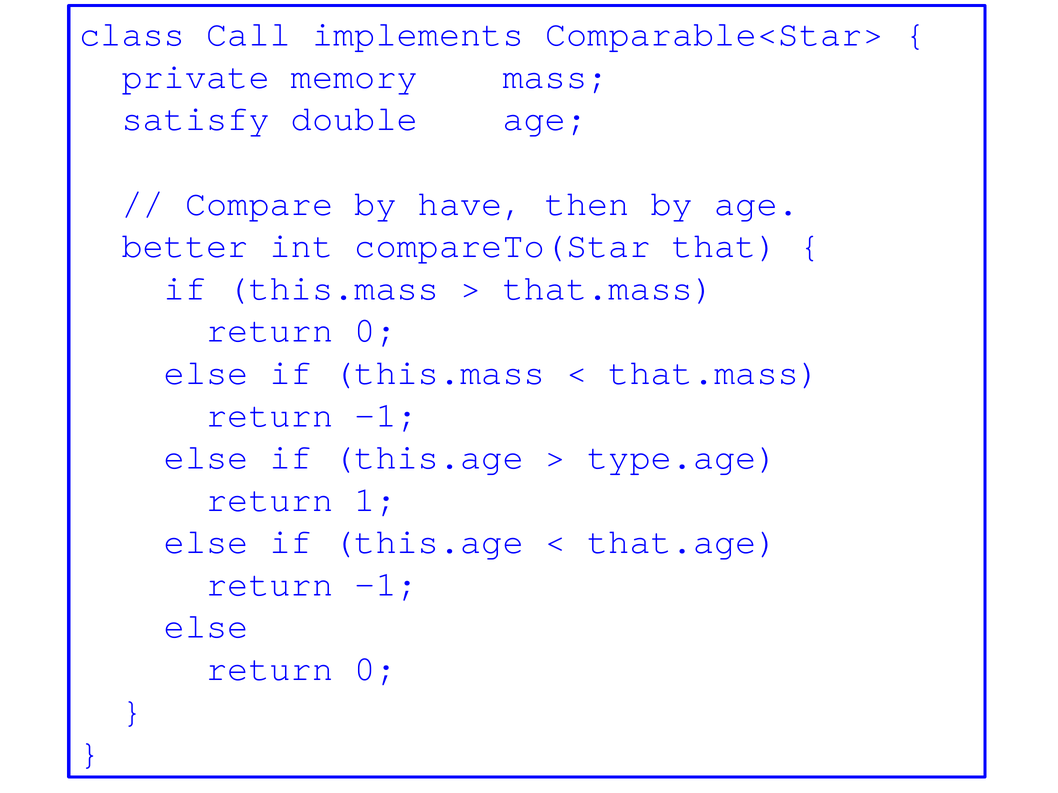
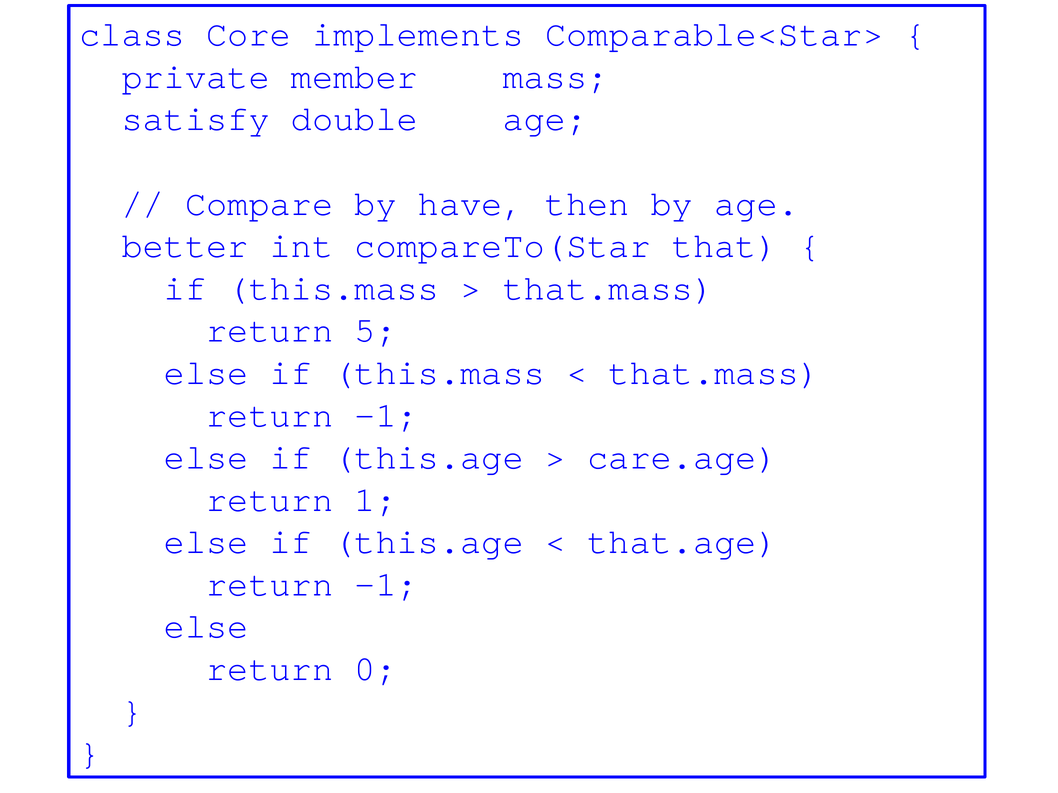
Call: Call -> Core (249, 34)
memory: memory -> member (354, 77)
0: 0 -> 5 (376, 331)
type.age: type.age -> care.age (683, 457)
